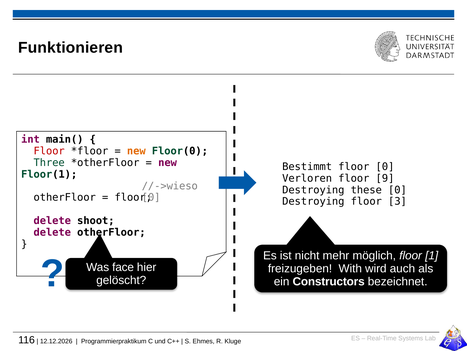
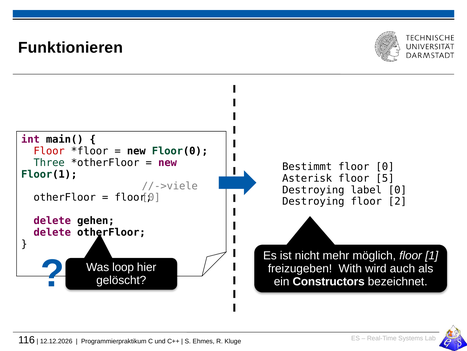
new colour: orange -> black (136, 151)
Verloren: Verloren -> Asterisk (307, 178)
9: 9 -> 5 (385, 178)
//->wieso: //->wieso -> //->viele (170, 186)
these: these -> label (366, 190)
3: 3 -> 2 (397, 201)
shoot: shoot -> gehen (96, 220)
face: face -> loop (123, 267)
